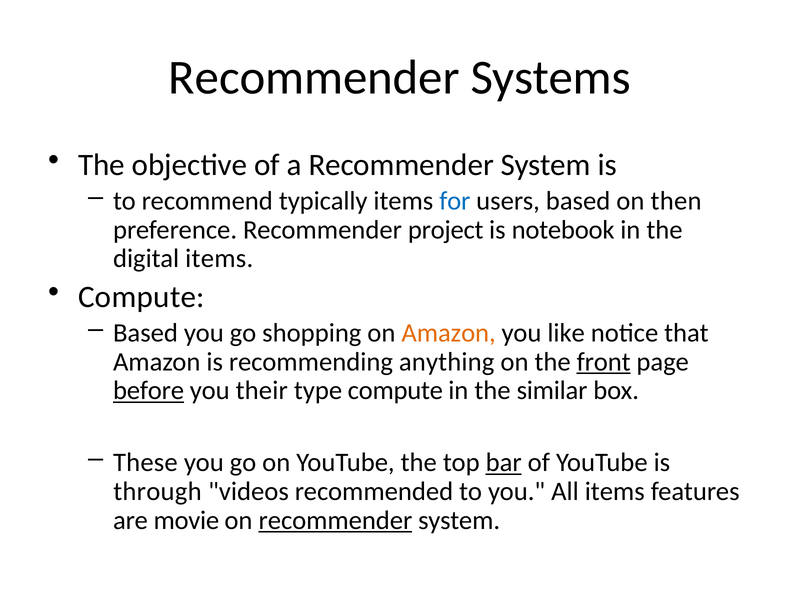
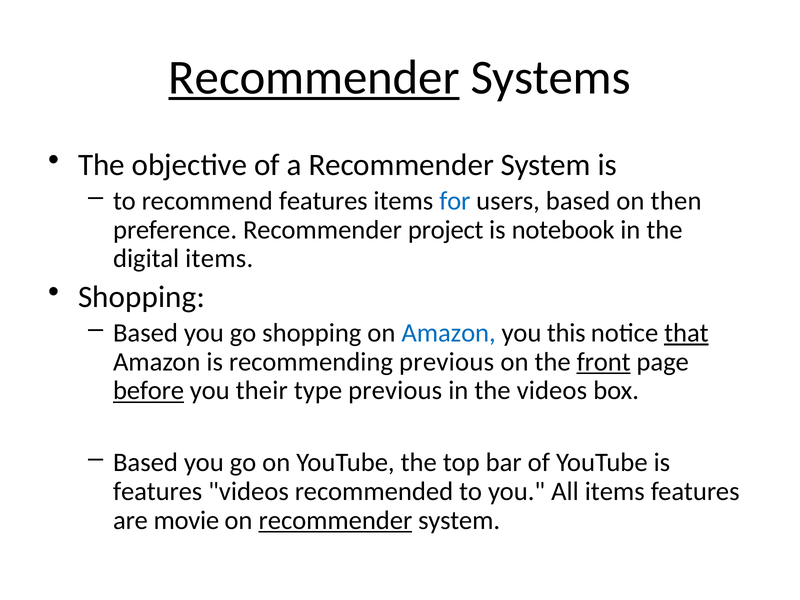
Recommender underline: none -> present (314, 77)
recommend typically: typically -> features (323, 201)
Compute: Compute -> Shopping (142, 297)
Amazon colour: orange -> blue (449, 333)
like: like -> this (566, 333)
that underline: none -> present (686, 333)
recommending anything: anything -> previous (447, 362)
type compute: compute -> previous (395, 391)
the similar: similar -> videos (552, 391)
These: These -> Based (145, 463)
bar underline: present -> none (504, 463)
through: through -> features (158, 491)
